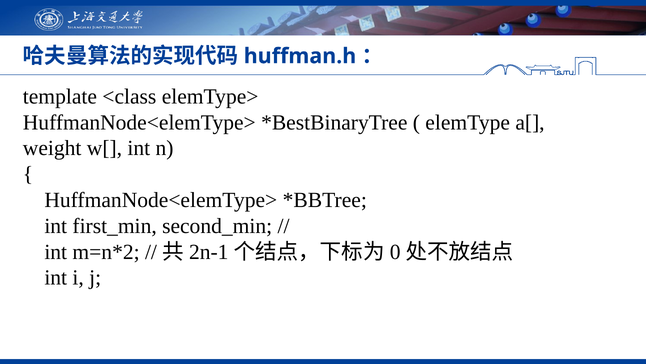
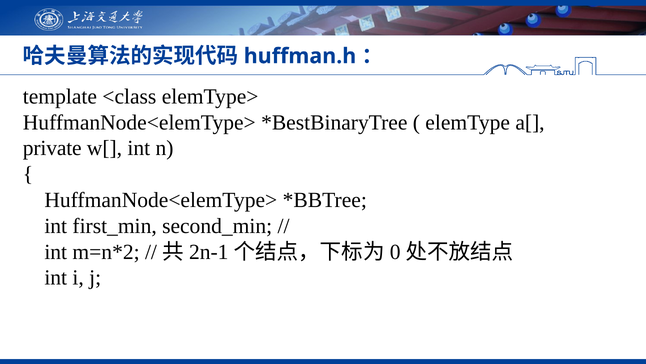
weight: weight -> private (52, 148)
